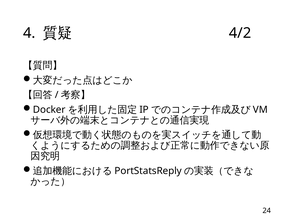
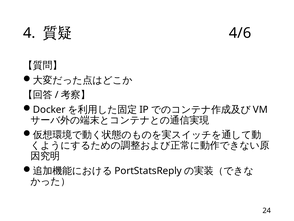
4/2: 4/2 -> 4/6 (240, 33)
